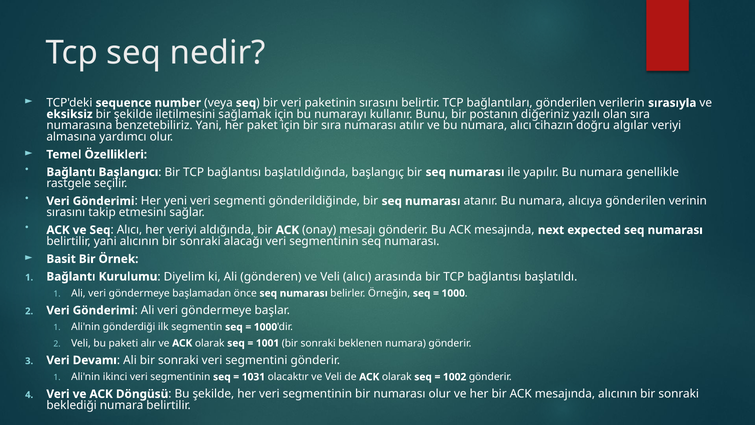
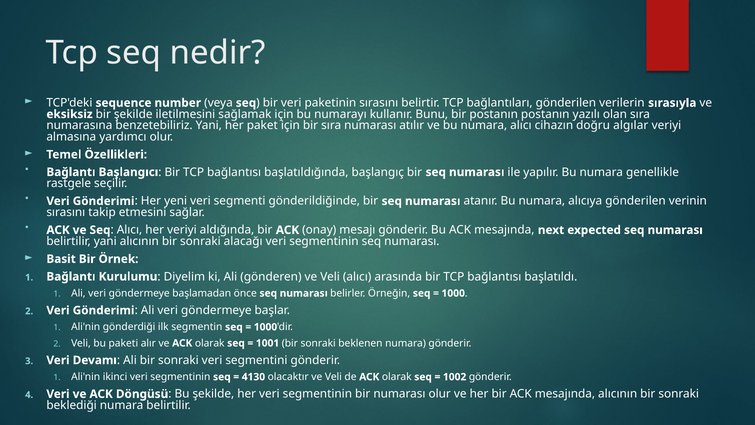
postanın diğeriniz: diğeriniz -> postanın (545, 114)
1031: 1031 -> 4130 (253, 377)
